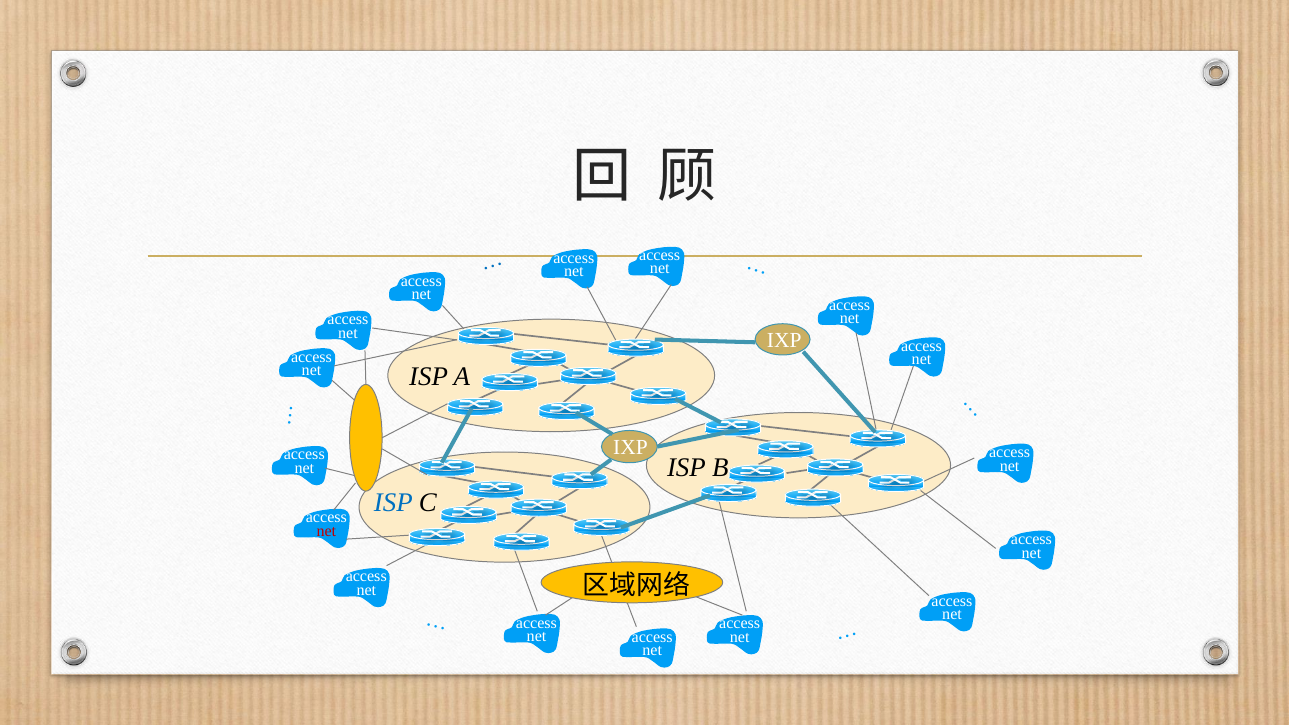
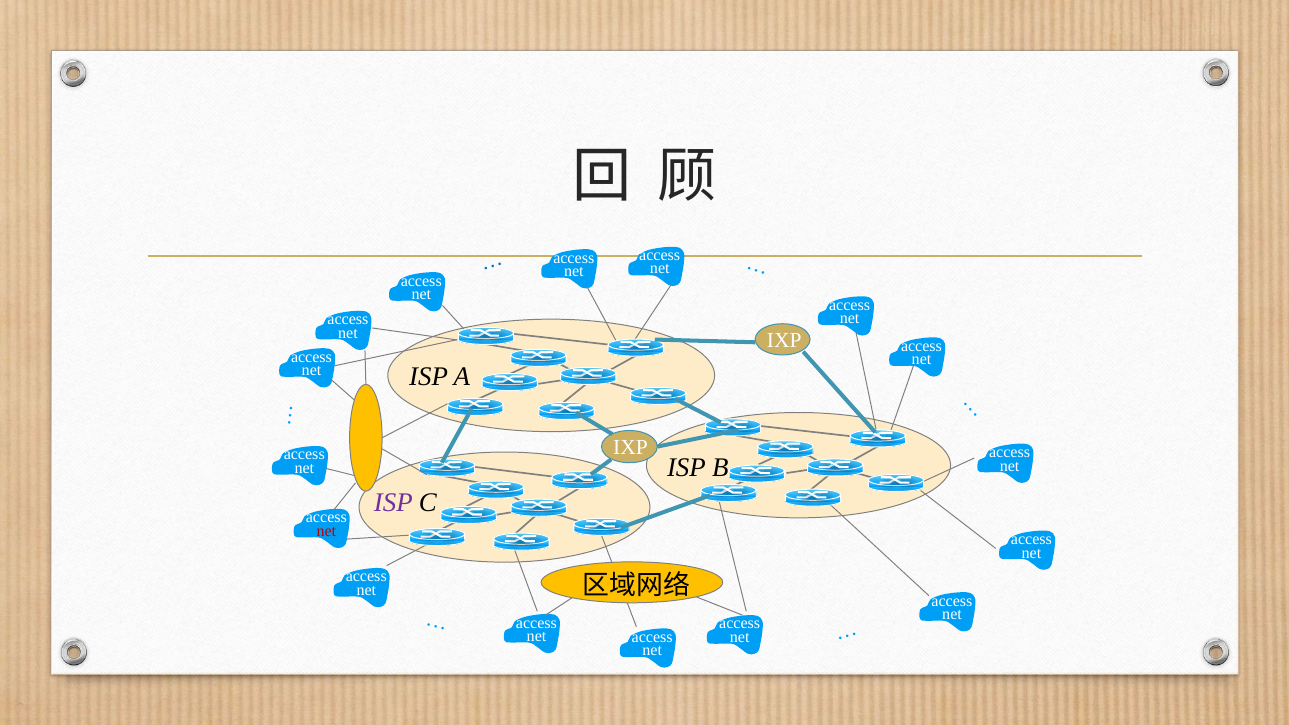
ISP colour: blue -> purple (393, 503)
